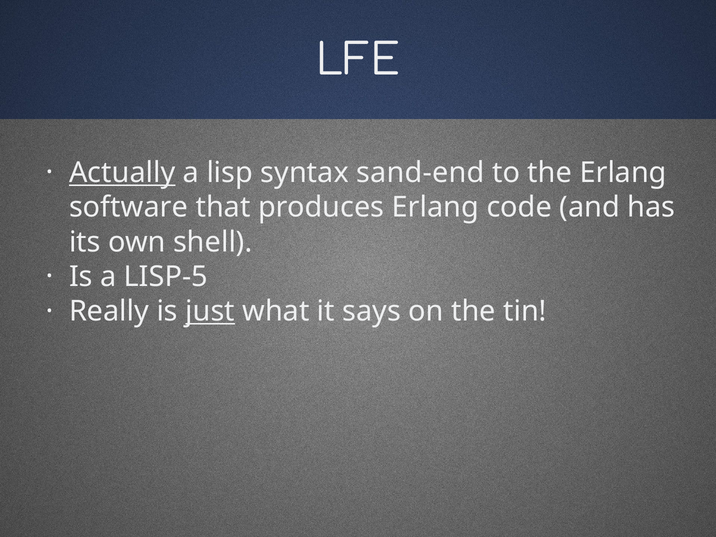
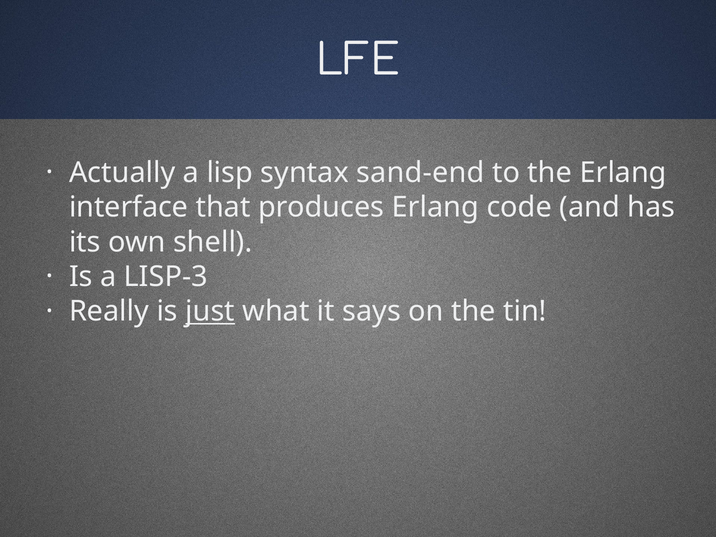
Actually underline: present -> none (122, 173)
software: software -> interface (129, 207)
LISP-5: LISP-5 -> LISP-3 (166, 277)
